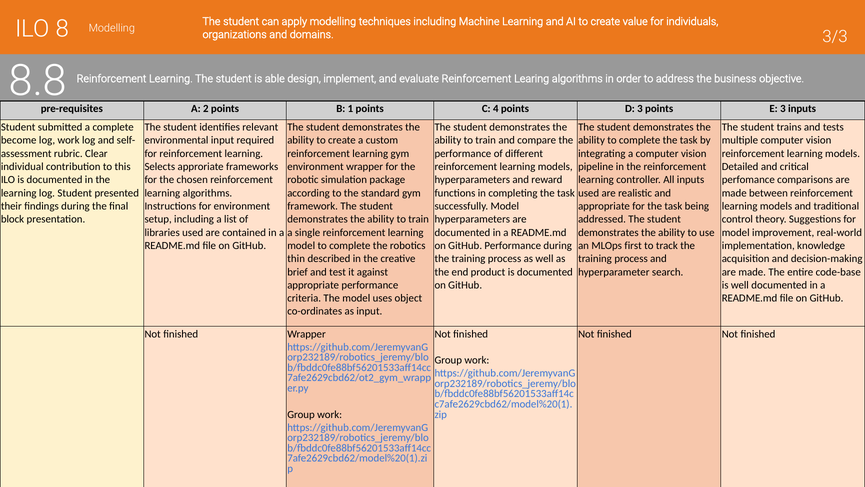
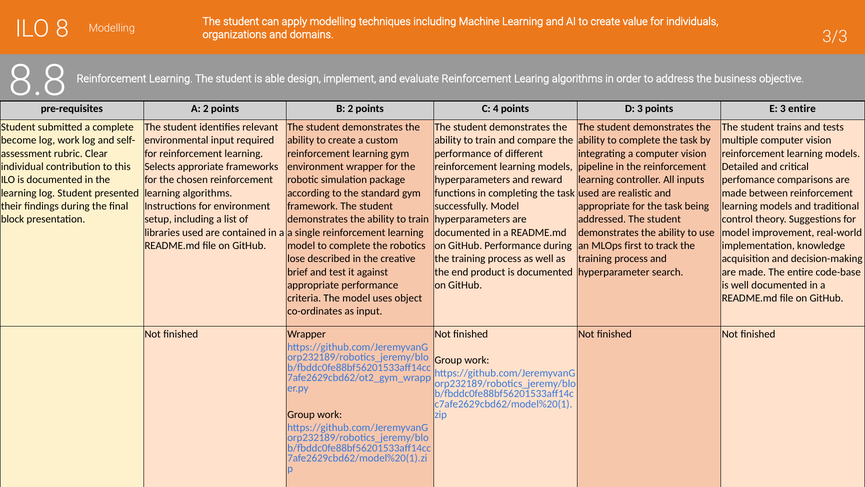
B 1: 1 -> 2 (350, 109)
3 inputs: inputs -> entire (802, 109)
thin: thin -> lose (296, 259)
